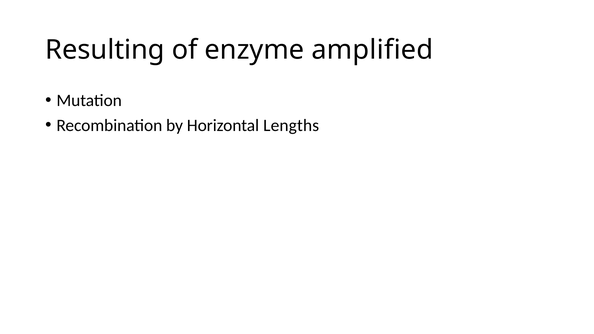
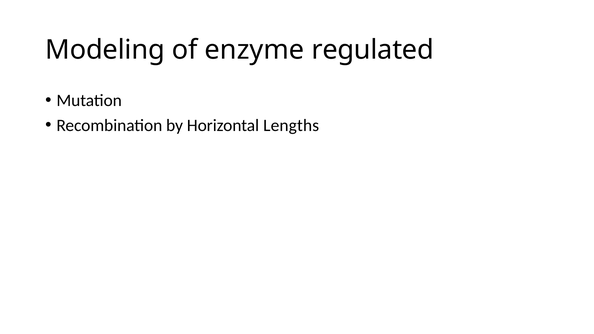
Resulting: Resulting -> Modeling (105, 50)
amplified: amplified -> regulated (373, 50)
